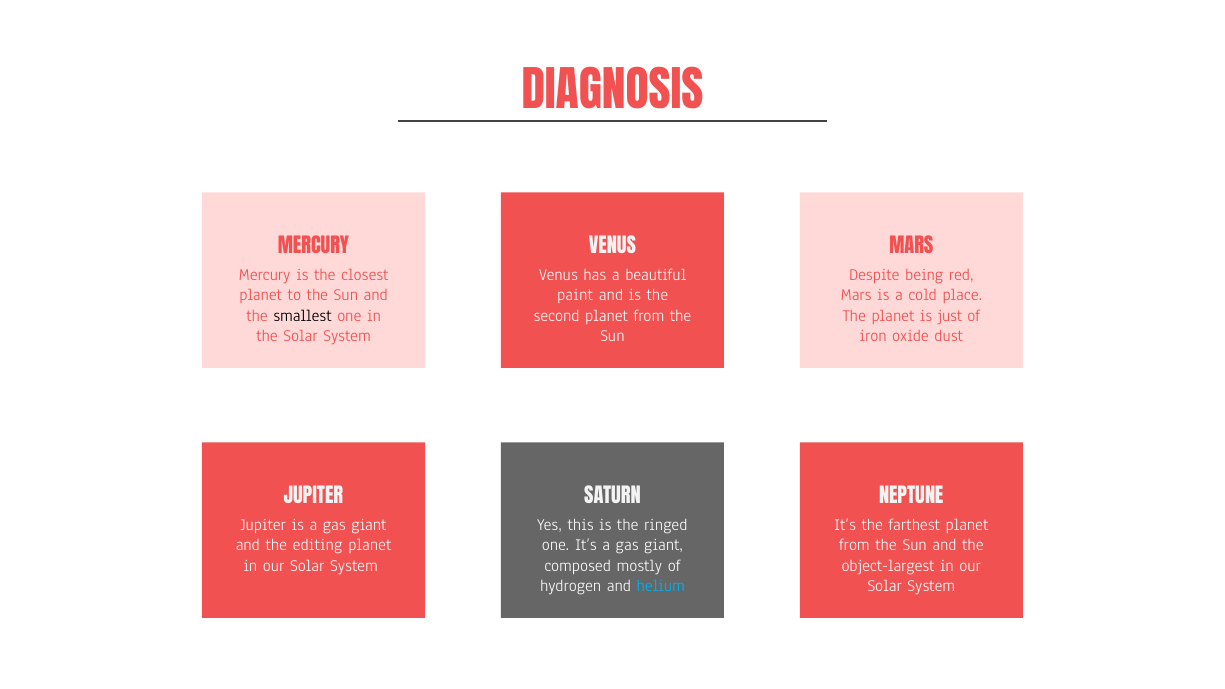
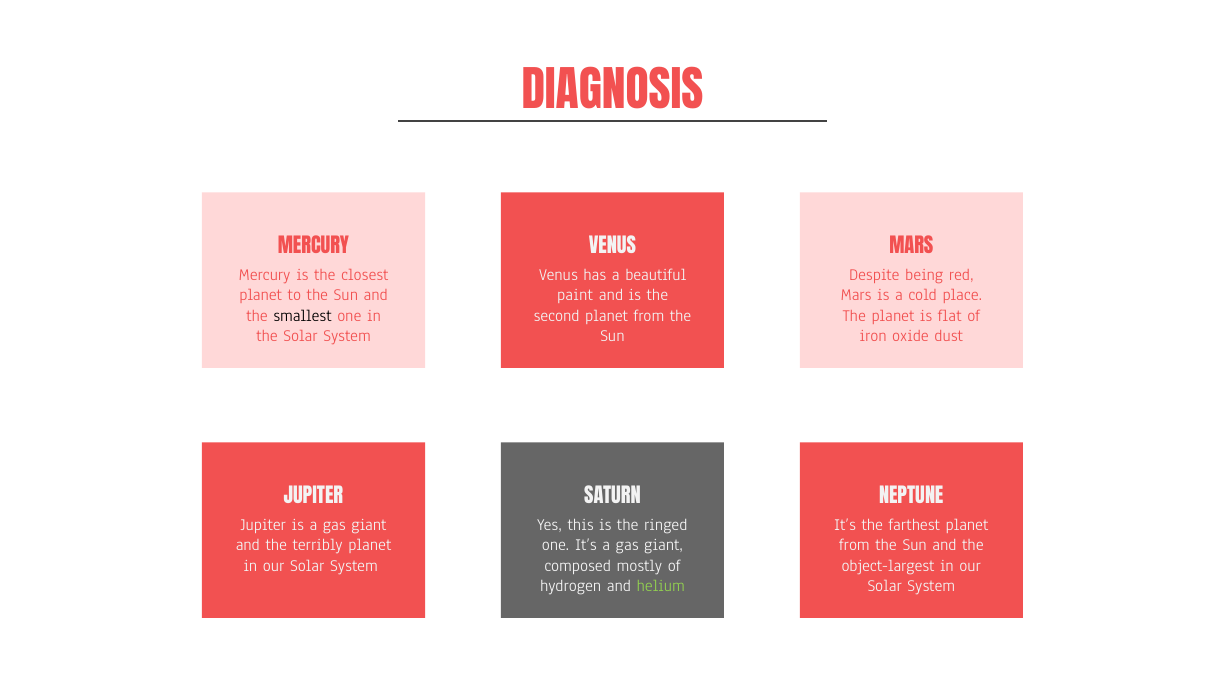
just: just -> flat (950, 316)
editing: editing -> terribly (318, 545)
helium colour: light blue -> light green (661, 586)
